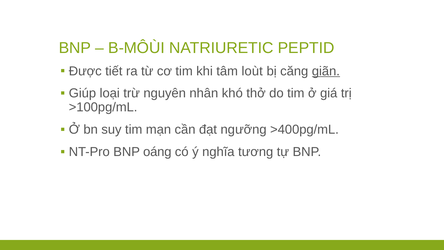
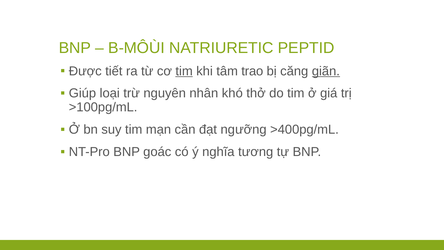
tim underline: none -> present (184, 71)
loùt: loùt -> trao (252, 71)
oáng: oáng -> goác (157, 152)
